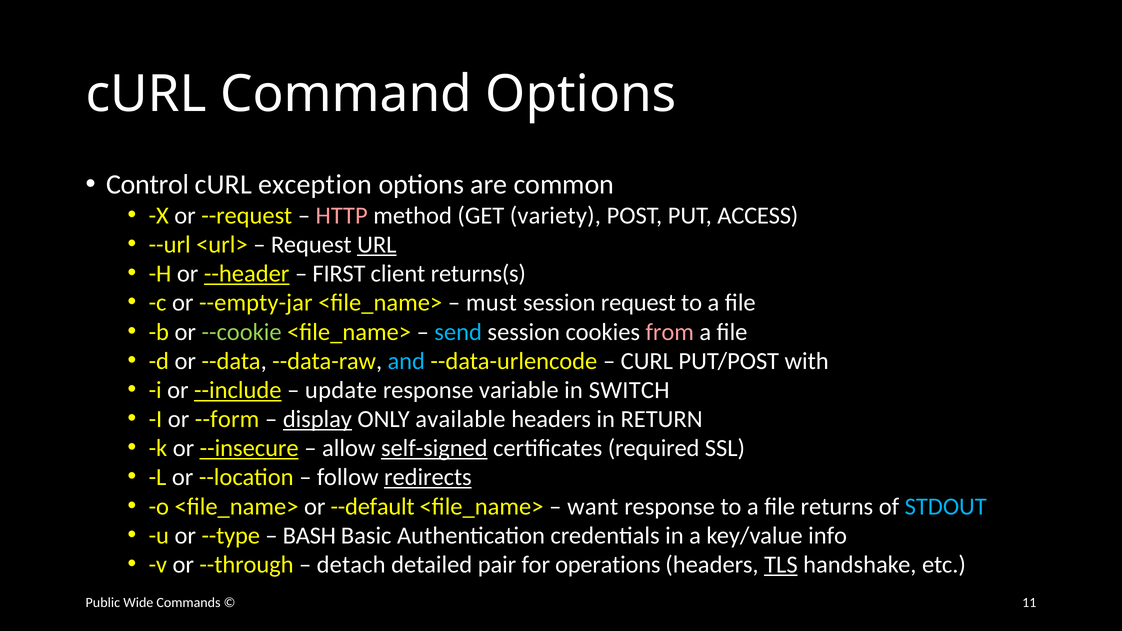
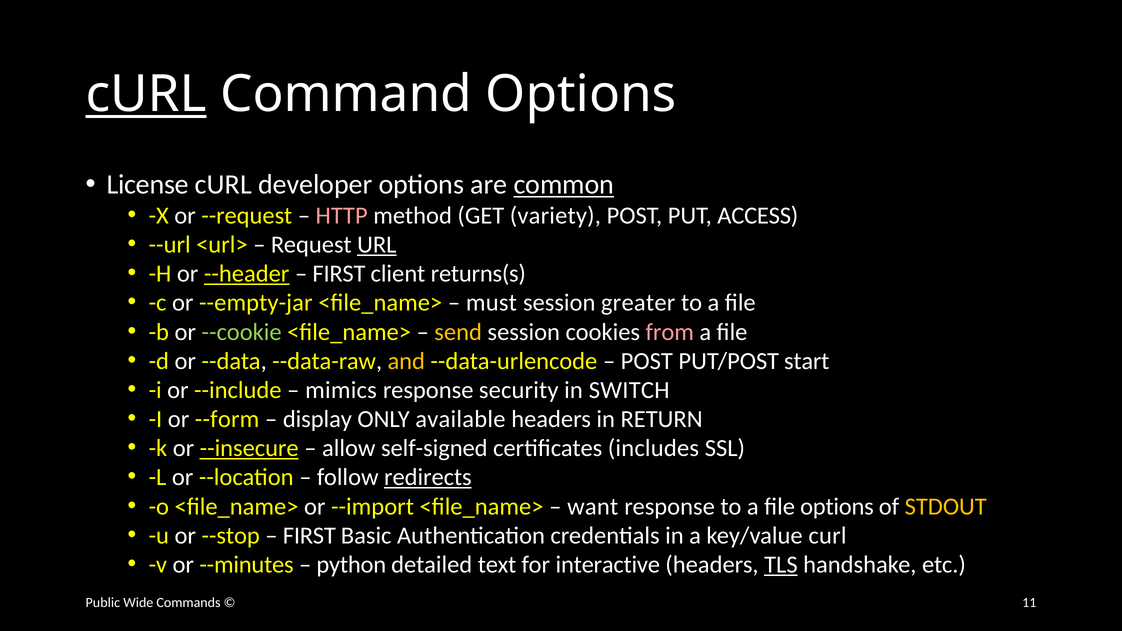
cURL underline: none -> present (146, 94)
Control: Control -> License (148, 185)
exception: exception -> developer (315, 185)
common underline: none -> present (564, 185)
session request: request -> greater (638, 303)
send colour: light blue -> yellow (458, 332)
and colour: light blue -> yellow (406, 361)
CURL: CURL -> POST (647, 361)
with: with -> start (807, 361)
--include underline: present -> none (238, 390)
update: update -> mimics (341, 390)
variable: variable -> security (519, 390)
display underline: present -> none (317, 419)
self-signed underline: present -> none (434, 448)
required: required -> includes (653, 448)
--default: --default -> --import (372, 507)
file returns: returns -> options (837, 507)
STDOUT colour: light blue -> yellow (946, 507)
--type: --type -> --stop (231, 536)
BASH: BASH -> FIRST (309, 536)
key/value info: info -> curl (827, 536)
--through: --through -> --minutes (247, 565)
detach: detach -> python (351, 565)
pair: pair -> text (497, 565)
operations: operations -> interactive (608, 565)
